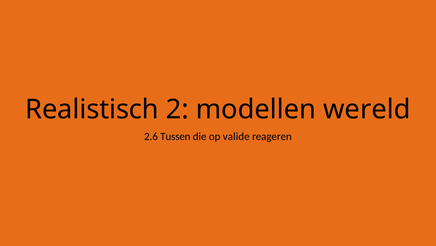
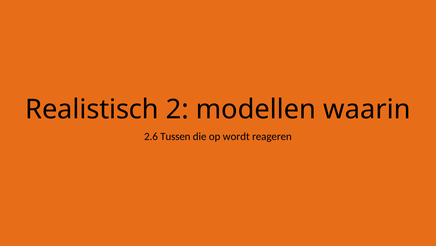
wereld: wereld -> waarin (367, 109)
valide: valide -> wordt (236, 136)
